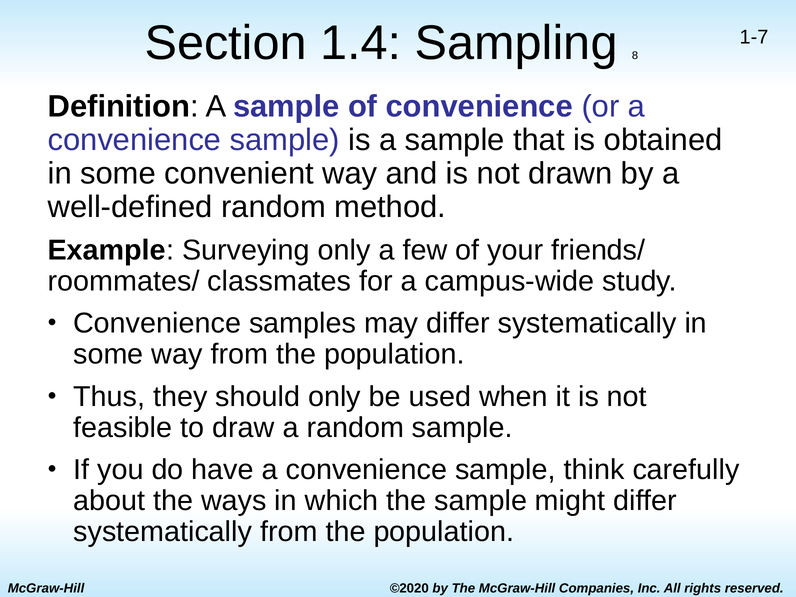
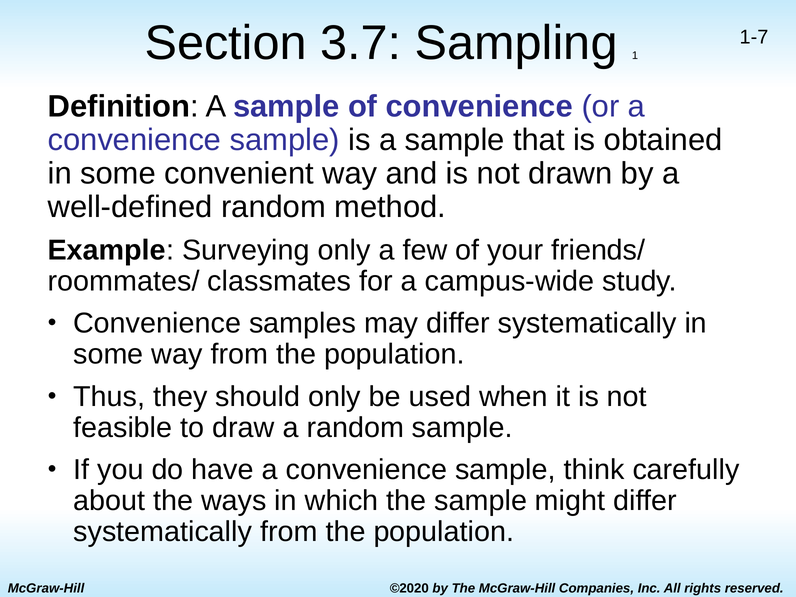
1.4: 1.4 -> 3.7 (361, 43)
8: 8 -> 1 (635, 56)
